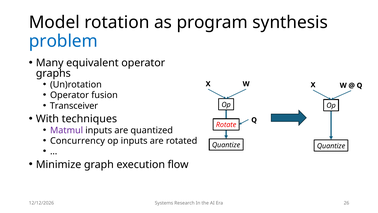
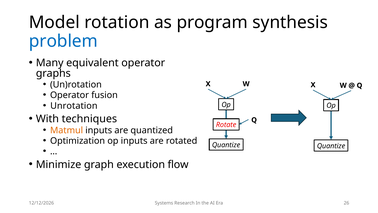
Transceiver: Transceiver -> Unrotation (74, 106)
Matmul colour: purple -> orange (67, 130)
Concurrency: Concurrency -> Optimization (78, 141)
